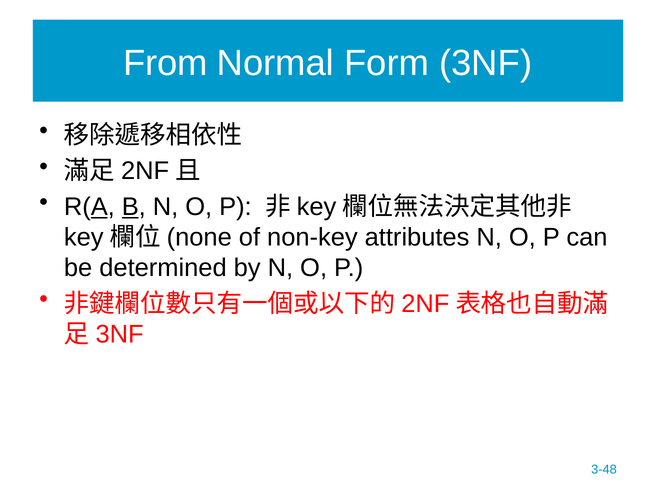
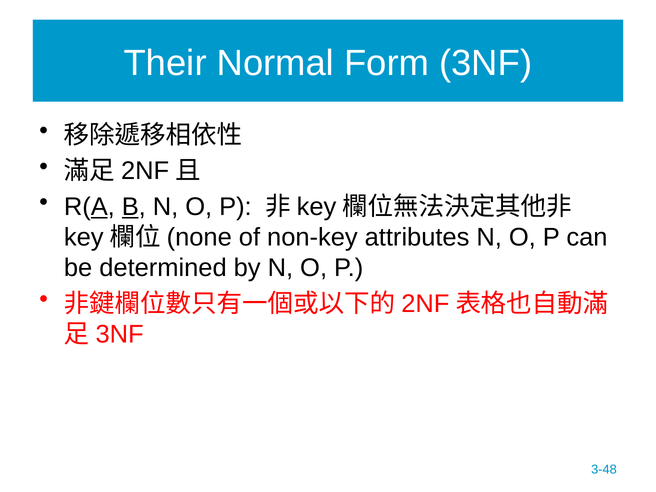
From: From -> Their (165, 63)
